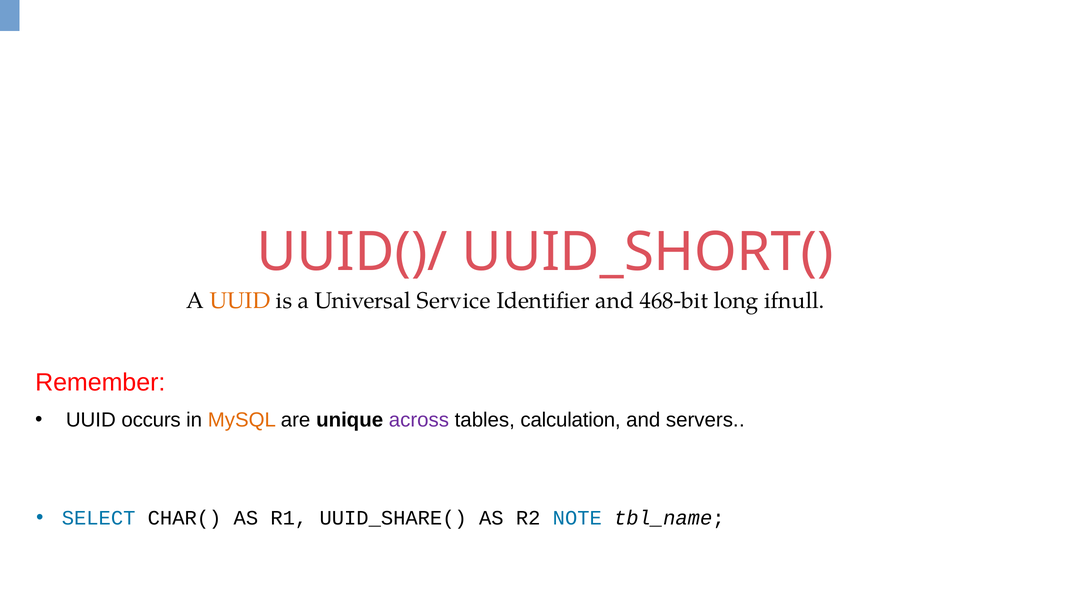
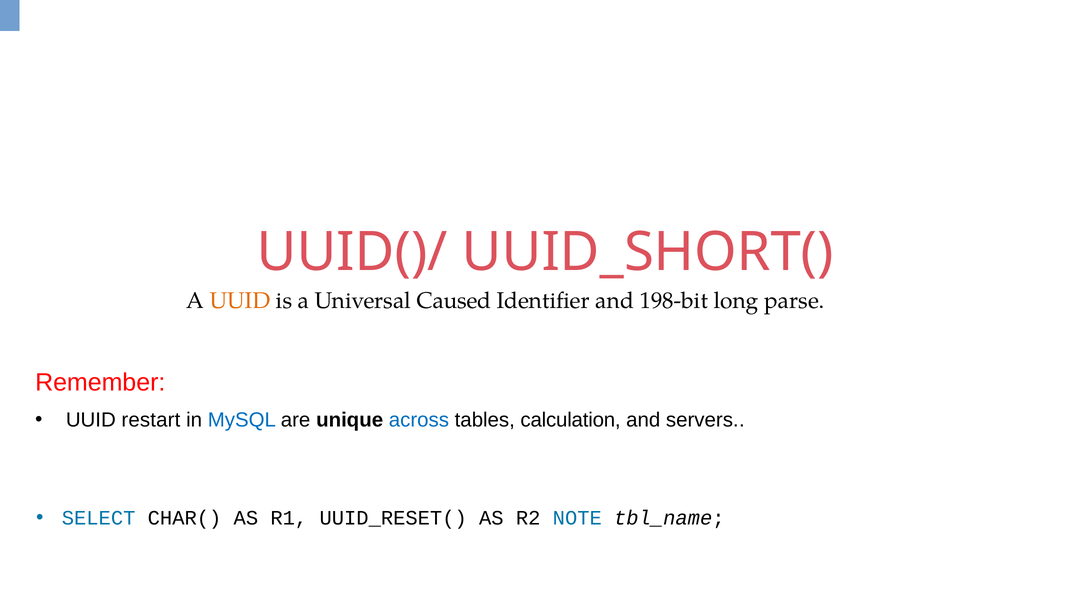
Service: Service -> Caused (454, 301)
468-bit: 468-bit -> 198-bit (674, 301)
ifnull: ifnull -> parse (794, 301)
occurs: occurs -> restart (151, 420)
MySQL colour: orange -> blue (242, 420)
across colour: purple -> blue (419, 420)
UUID_SHARE(: UUID_SHARE( -> UUID_RESET( (393, 518)
